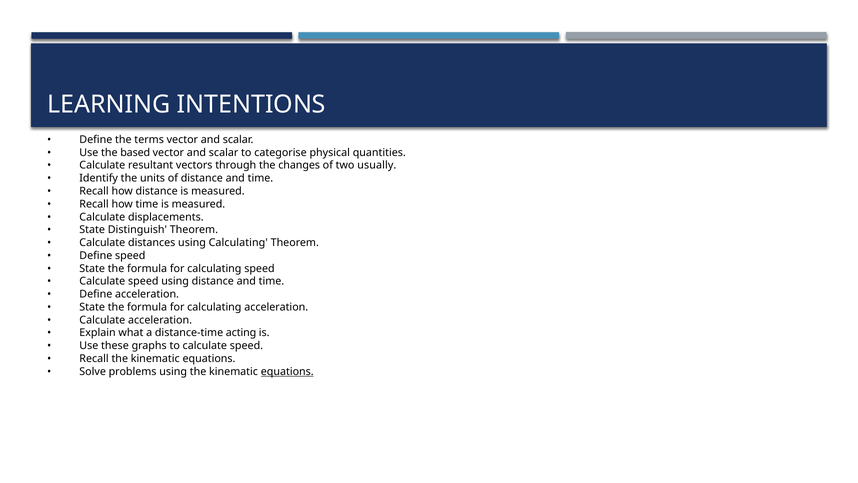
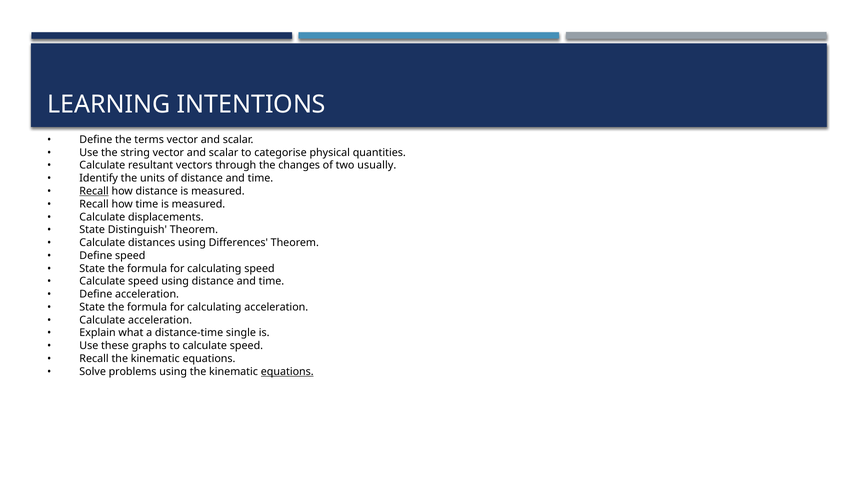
based: based -> string (135, 152)
Recall underline: none -> present (94, 191)
using Calculating: Calculating -> Differences (238, 243)
acting: acting -> single (241, 333)
